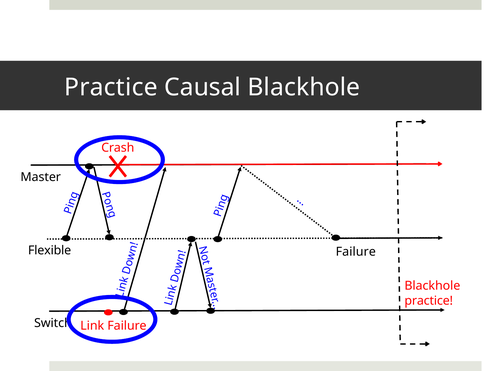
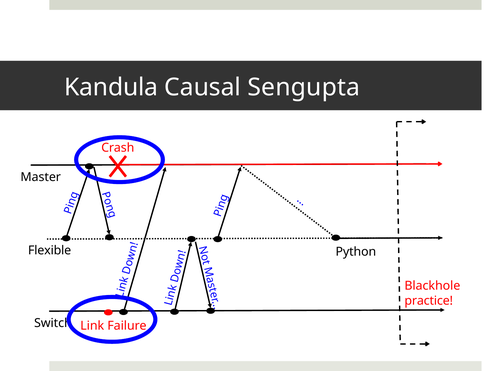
Practice: Practice -> Kandula (111, 87)
Causal Blackhole: Blackhole -> Sengupta (304, 87)
Failure: Failure -> Python (356, 252)
